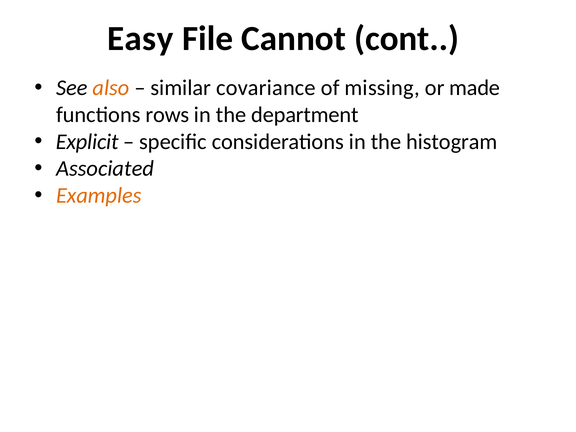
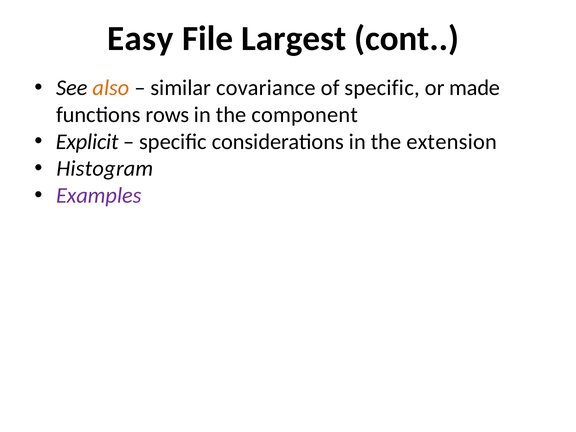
Cannot: Cannot -> Largest (294, 38)
of missing: missing -> specific (382, 88)
department: department -> component (305, 115)
histogram: histogram -> extension (452, 142)
Associated: Associated -> Histogram (105, 169)
Examples colour: orange -> purple (99, 195)
